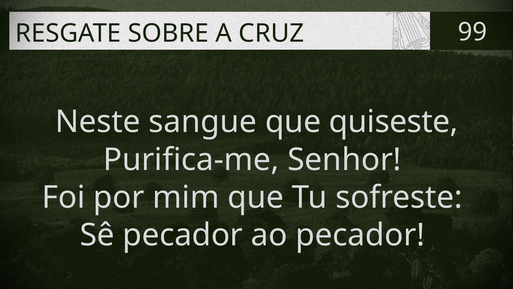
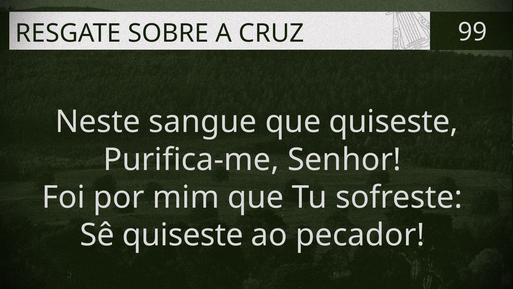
Sê pecador: pecador -> quiseste (183, 235)
